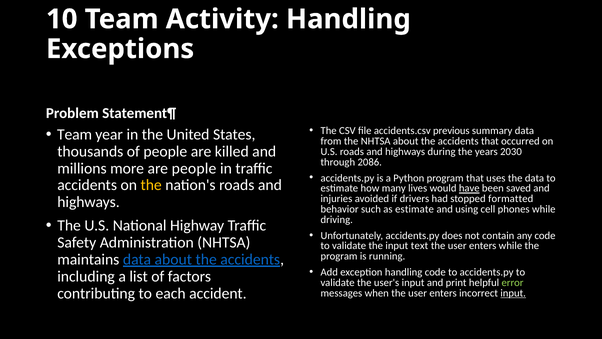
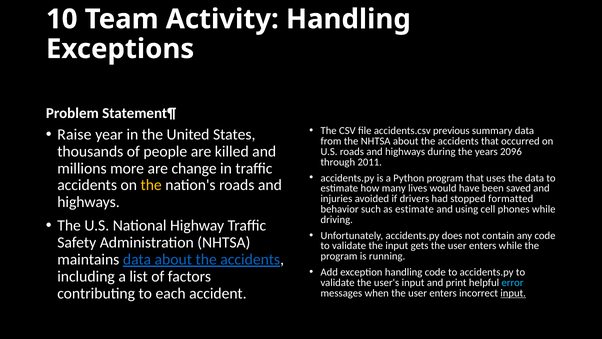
Team: Team -> Raise (74, 134)
2030: 2030 -> 2096 (511, 151)
2086: 2086 -> 2011 (370, 162)
are people: people -> change (194, 168)
have underline: present -> none (469, 188)
text: text -> gets (420, 246)
error colour: light green -> light blue (513, 282)
